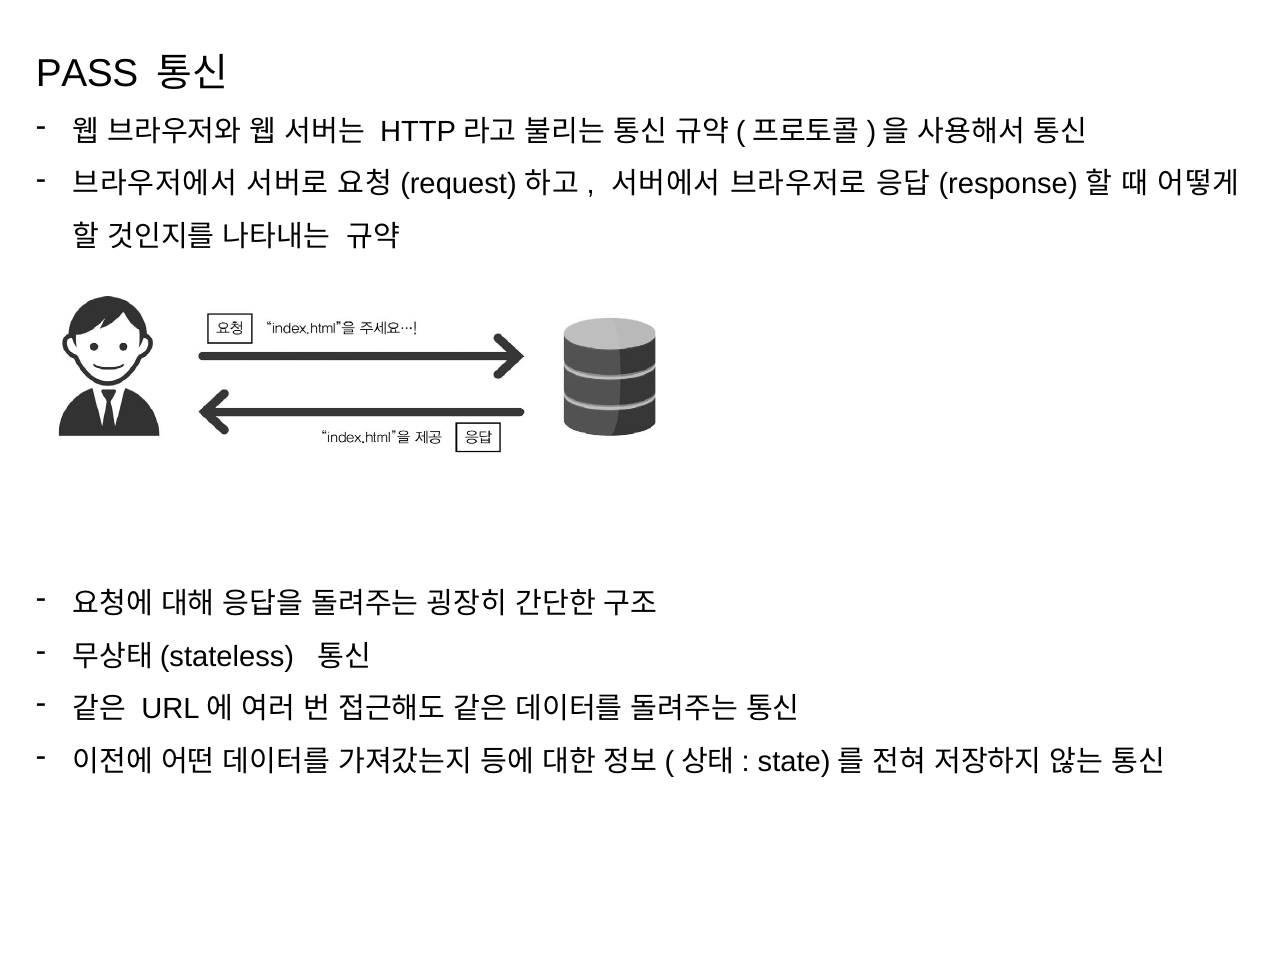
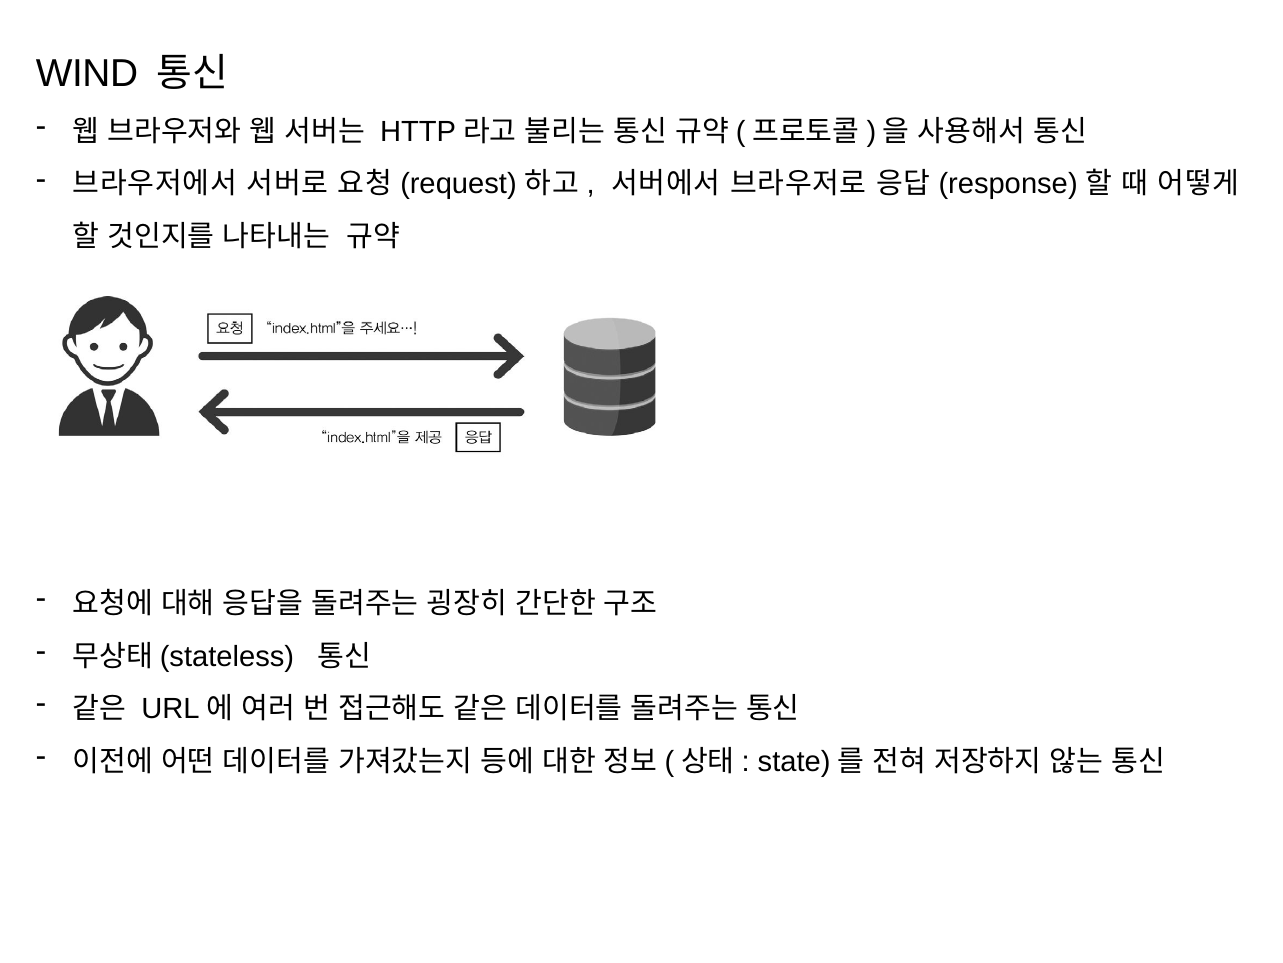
PASS: PASS -> WIND (87, 74)
